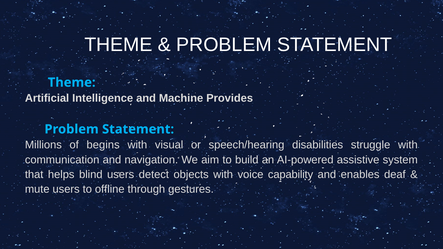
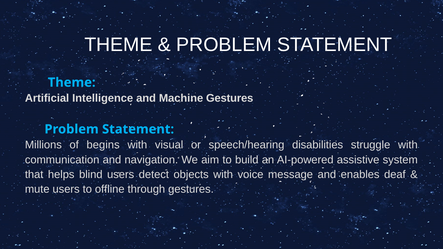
Machine Provides: Provides -> Gestures (230, 98)
capability: capability -> message (291, 175)
